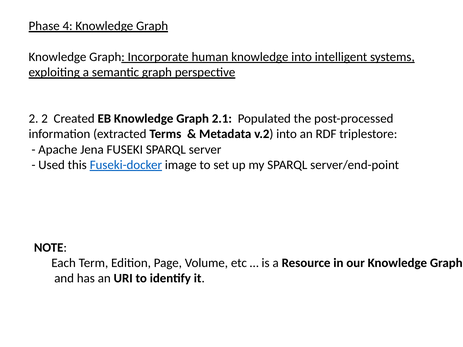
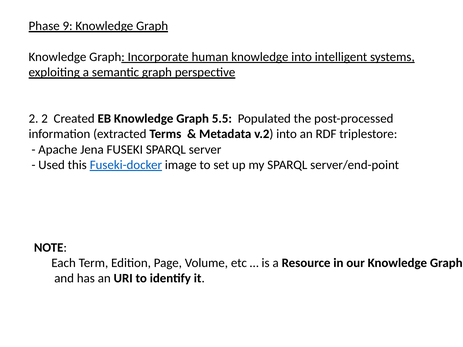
4: 4 -> 9 (68, 26)
2.1: 2.1 -> 5.5 (222, 119)
